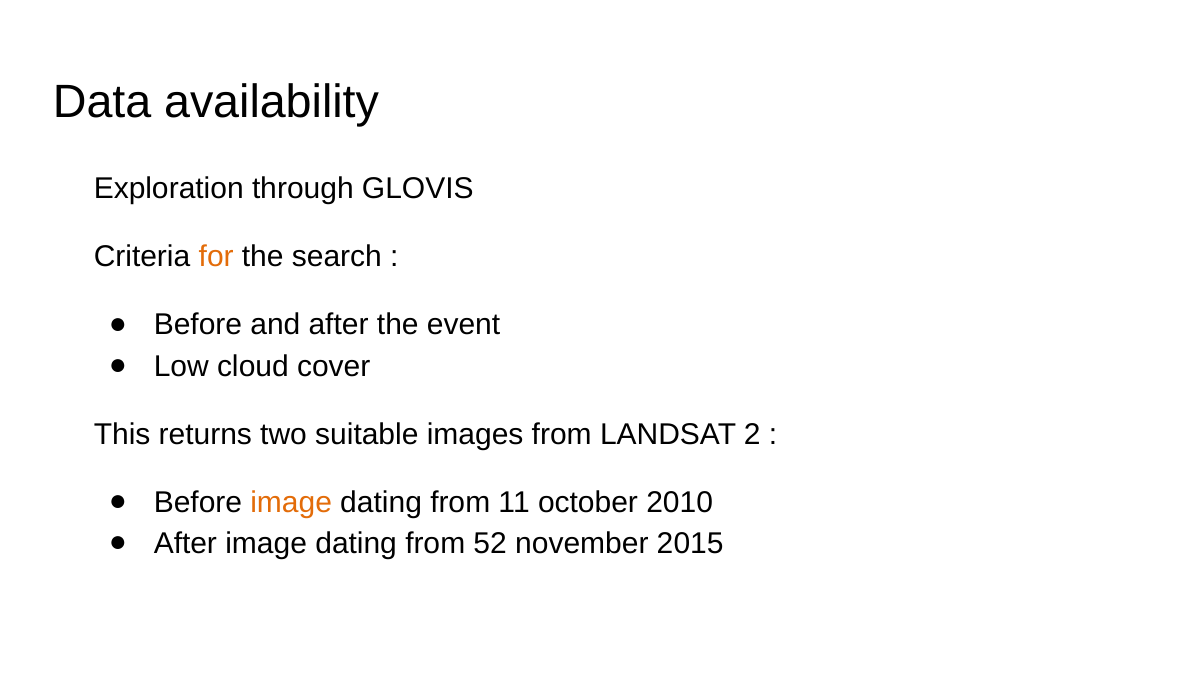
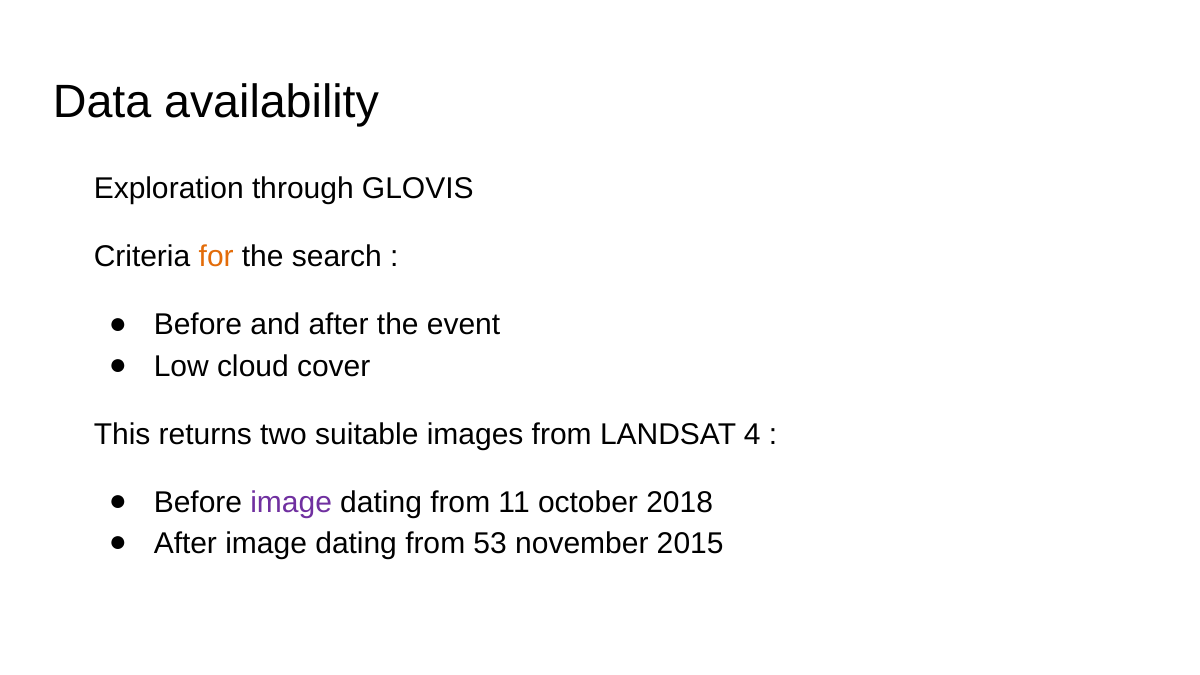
2: 2 -> 4 (752, 434)
image colour: orange -> purple (291, 502)
2010: 2010 -> 2018 (680, 502)
52: 52 -> 53 (490, 544)
